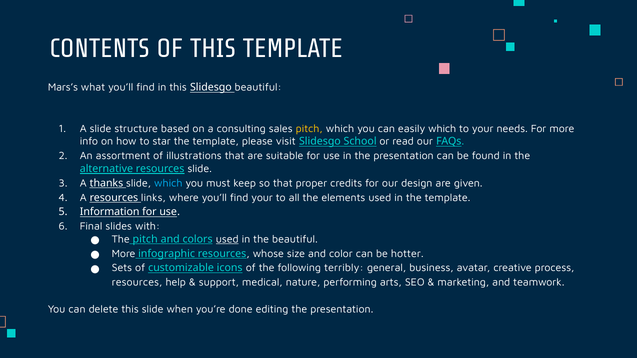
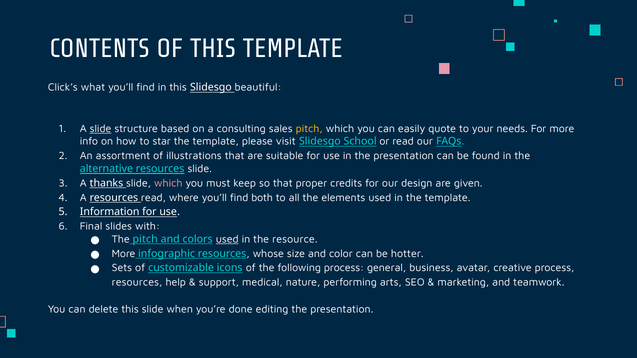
Mars’s: Mars’s -> Click’s (63, 88)
slide underline: none -> present (101, 129)
easily which: which -> quote (442, 129)
which colour: light blue -> pink (168, 183)
resources links: links -> read (153, 198)
find your: your -> both (262, 198)
the beautiful: beautiful -> resource (295, 239)
following terribly: terribly -> process (344, 268)
